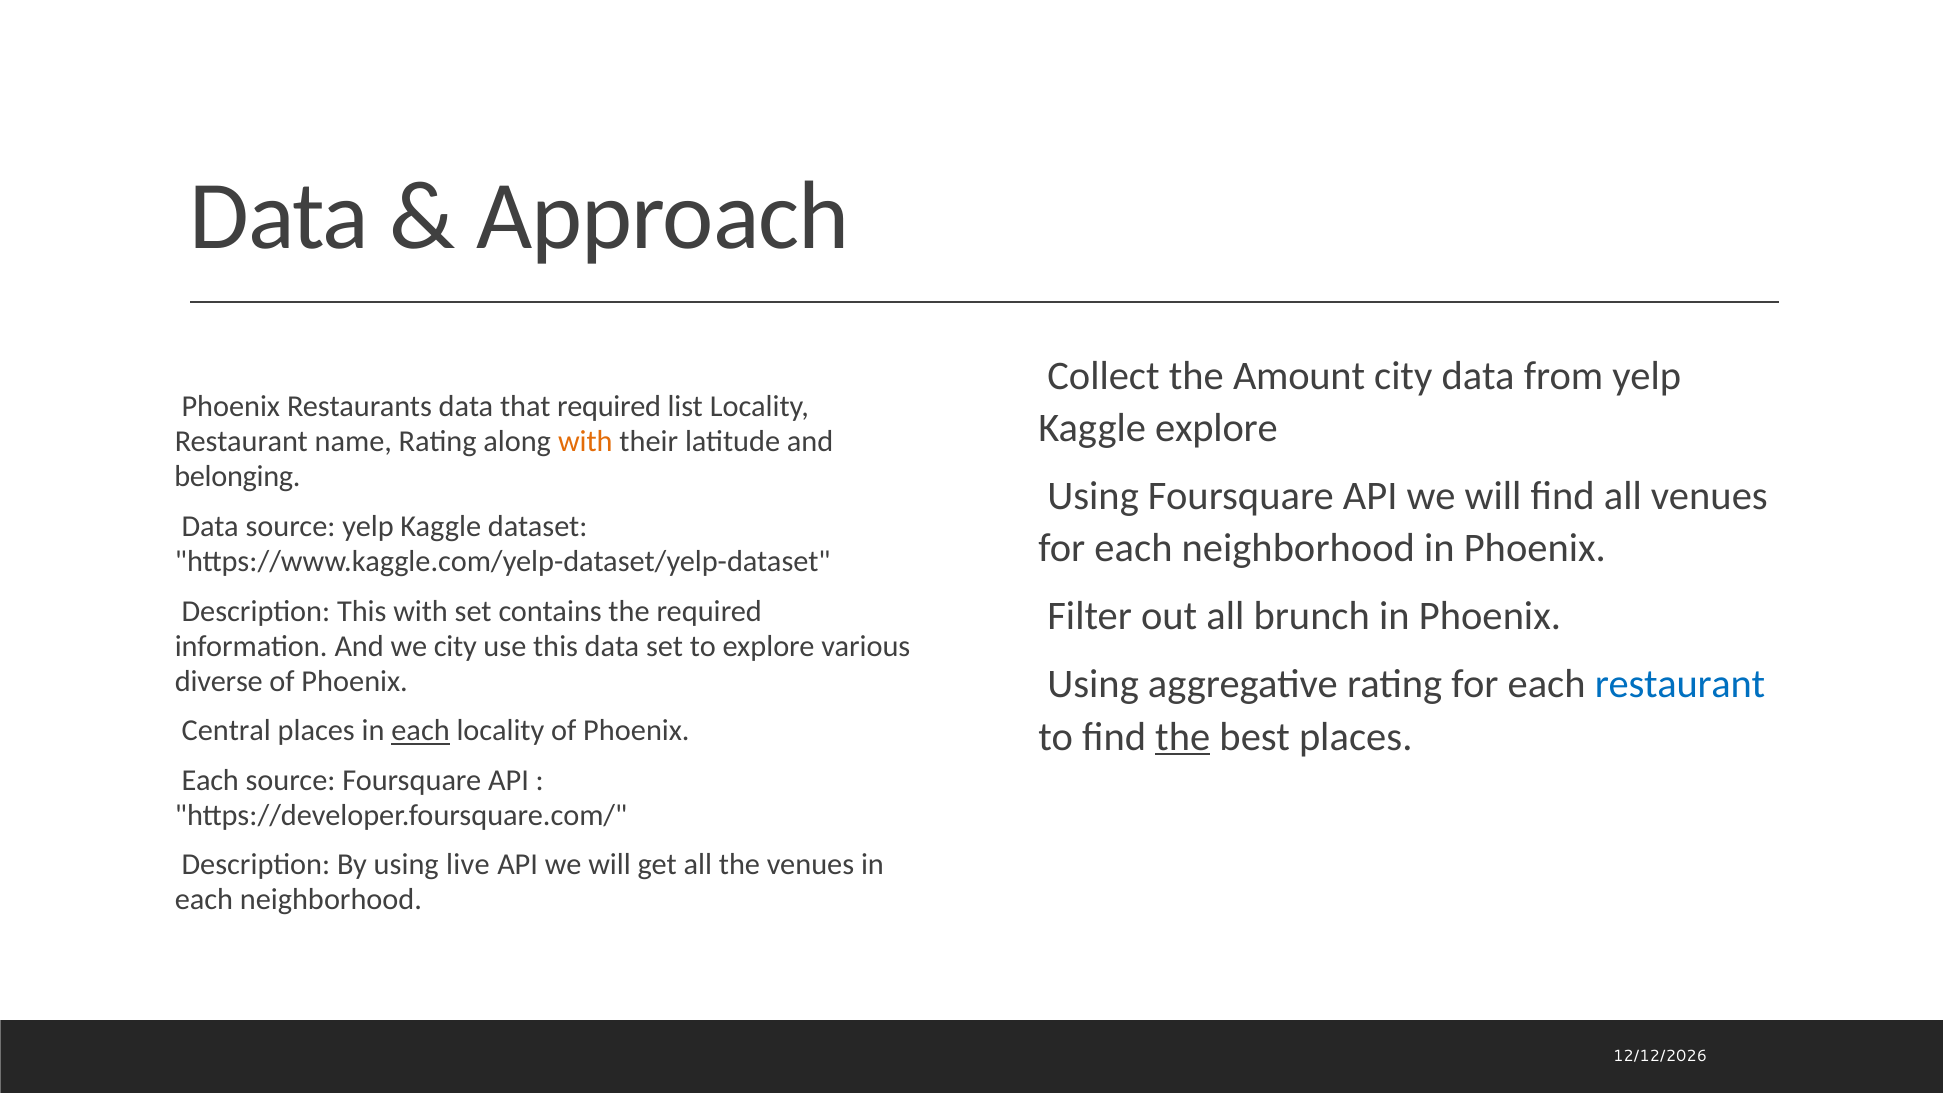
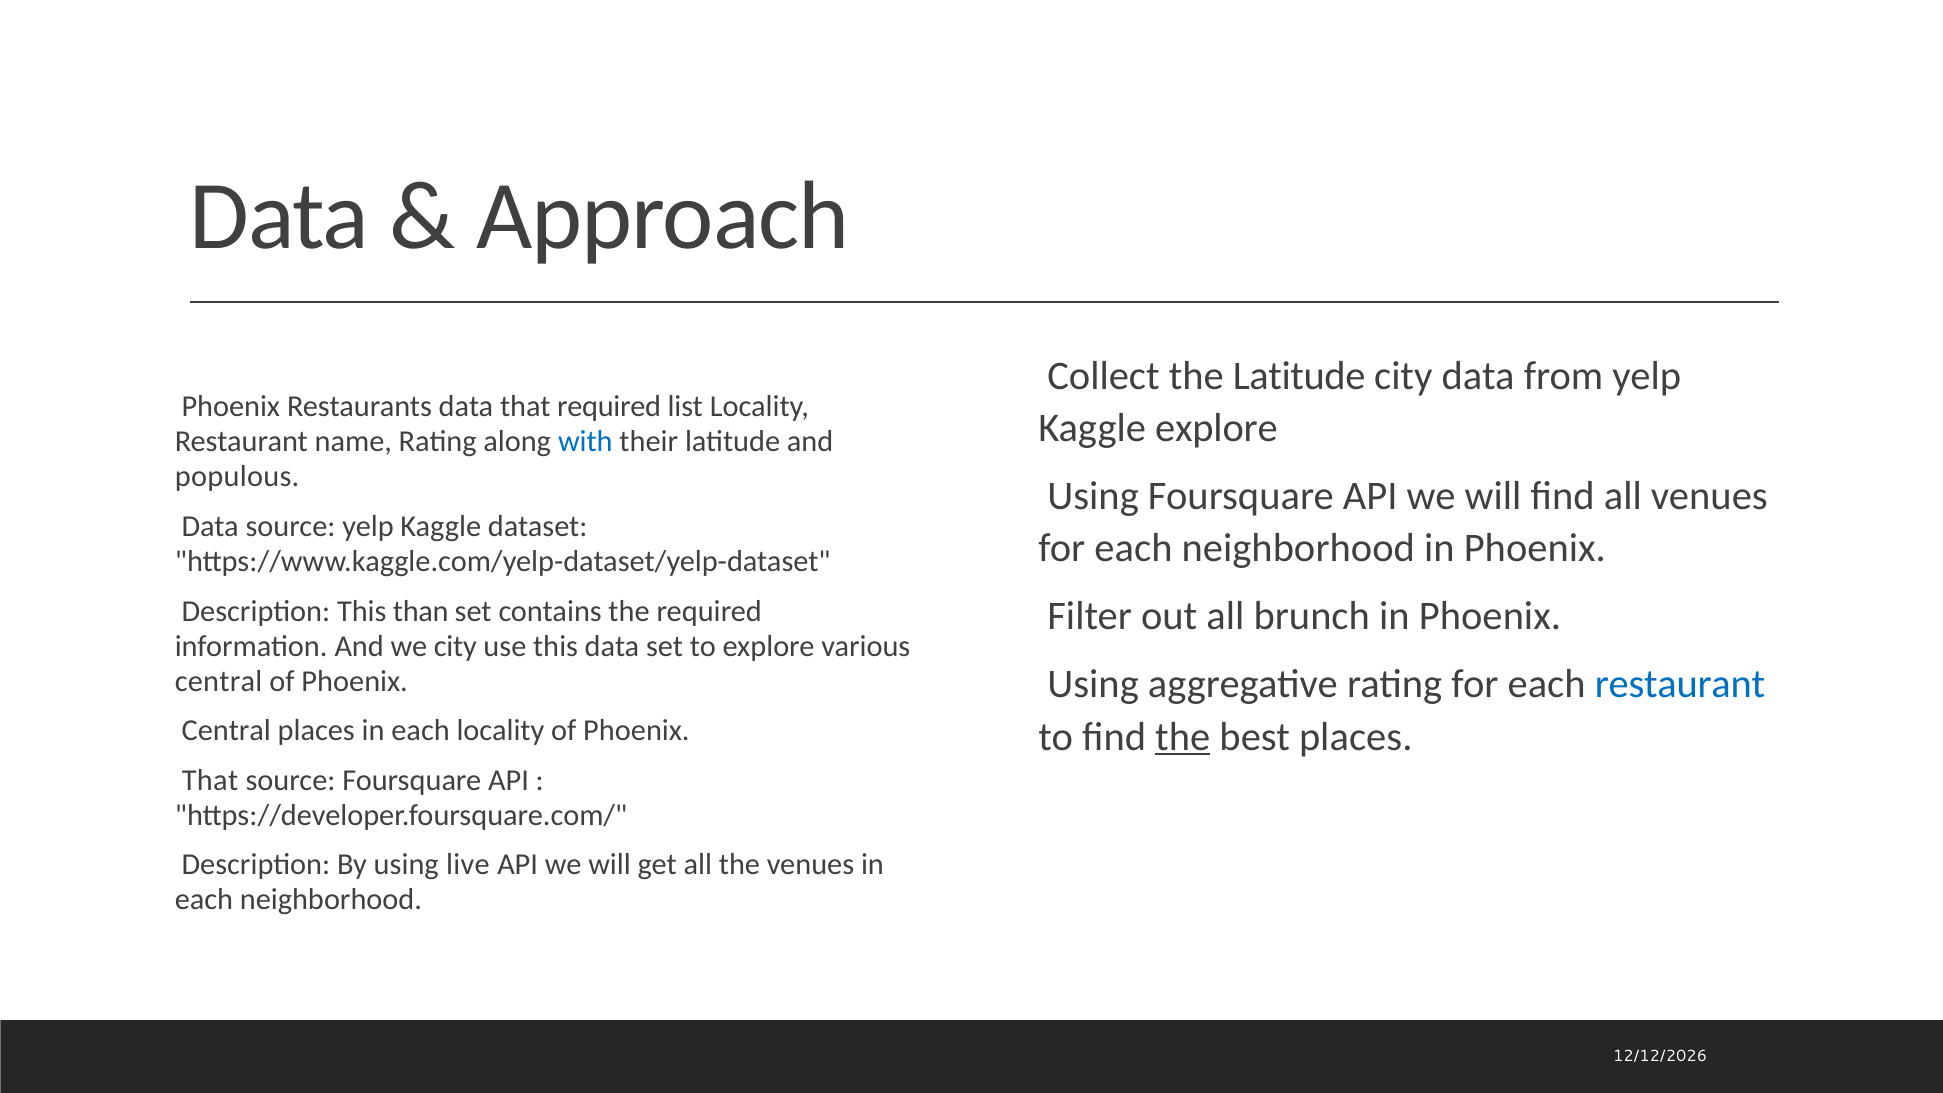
the Amount: Amount -> Latitude (1299, 376)
with colour: orange -> blue (585, 442)
belonging: belonging -> populous (237, 477)
This with: with -> than (421, 611)
diverse: diverse -> central (219, 681)
each underline: present -> none (421, 731)
Each: Each -> That (210, 780)
